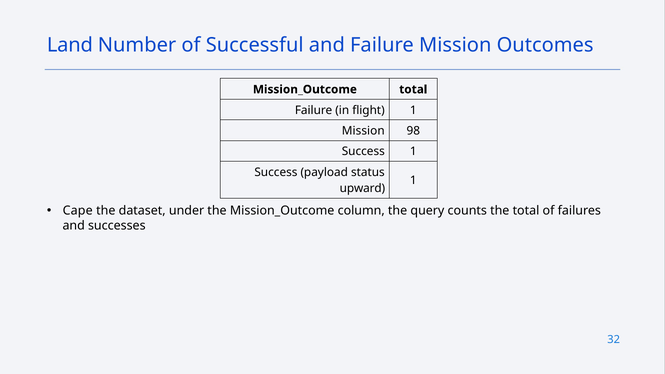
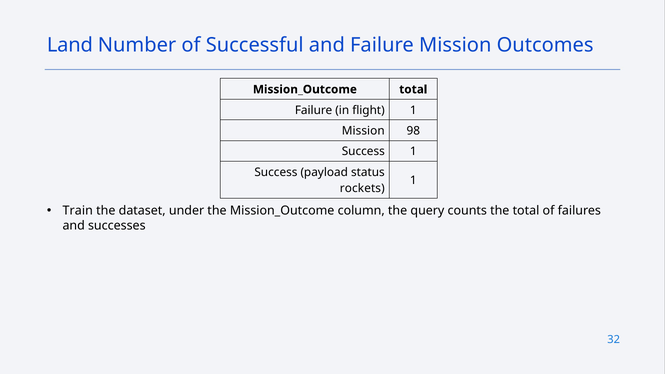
upward: upward -> rockets (362, 188)
Cape: Cape -> Train (78, 211)
